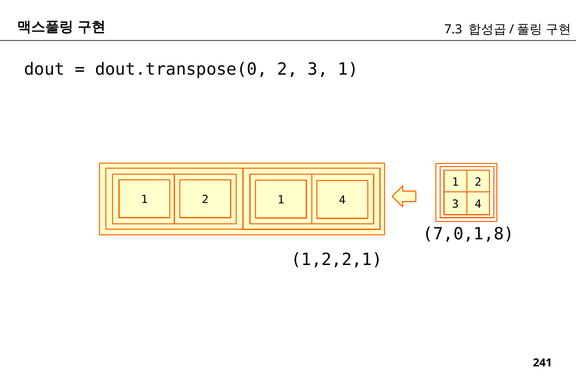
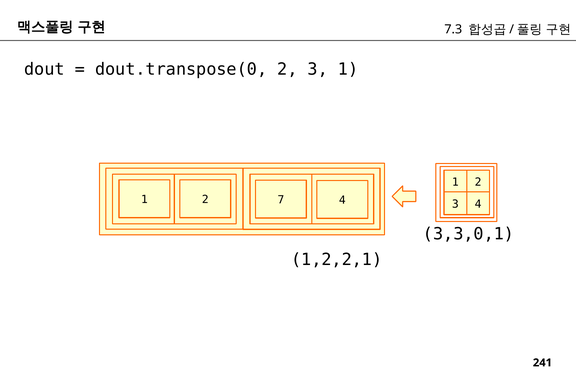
2 1: 1 -> 7 (281, 200)
7,0,1,8: 7,0,1,8 -> 3,3,0,1 (469, 234)
